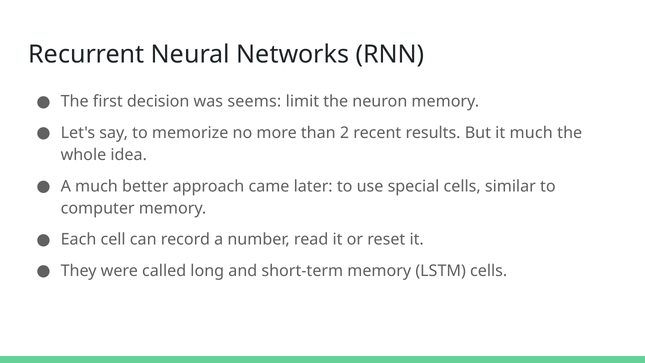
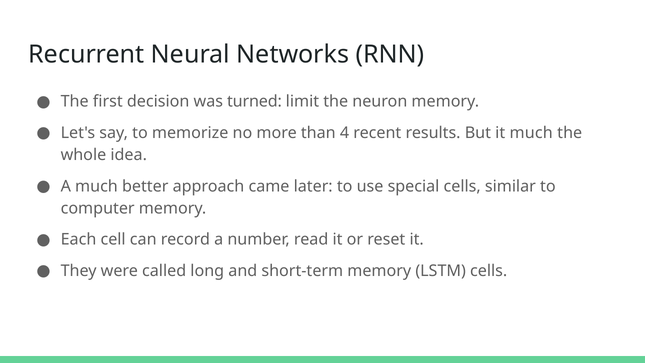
seems: seems -> turned (254, 101)
2: 2 -> 4 (344, 133)
